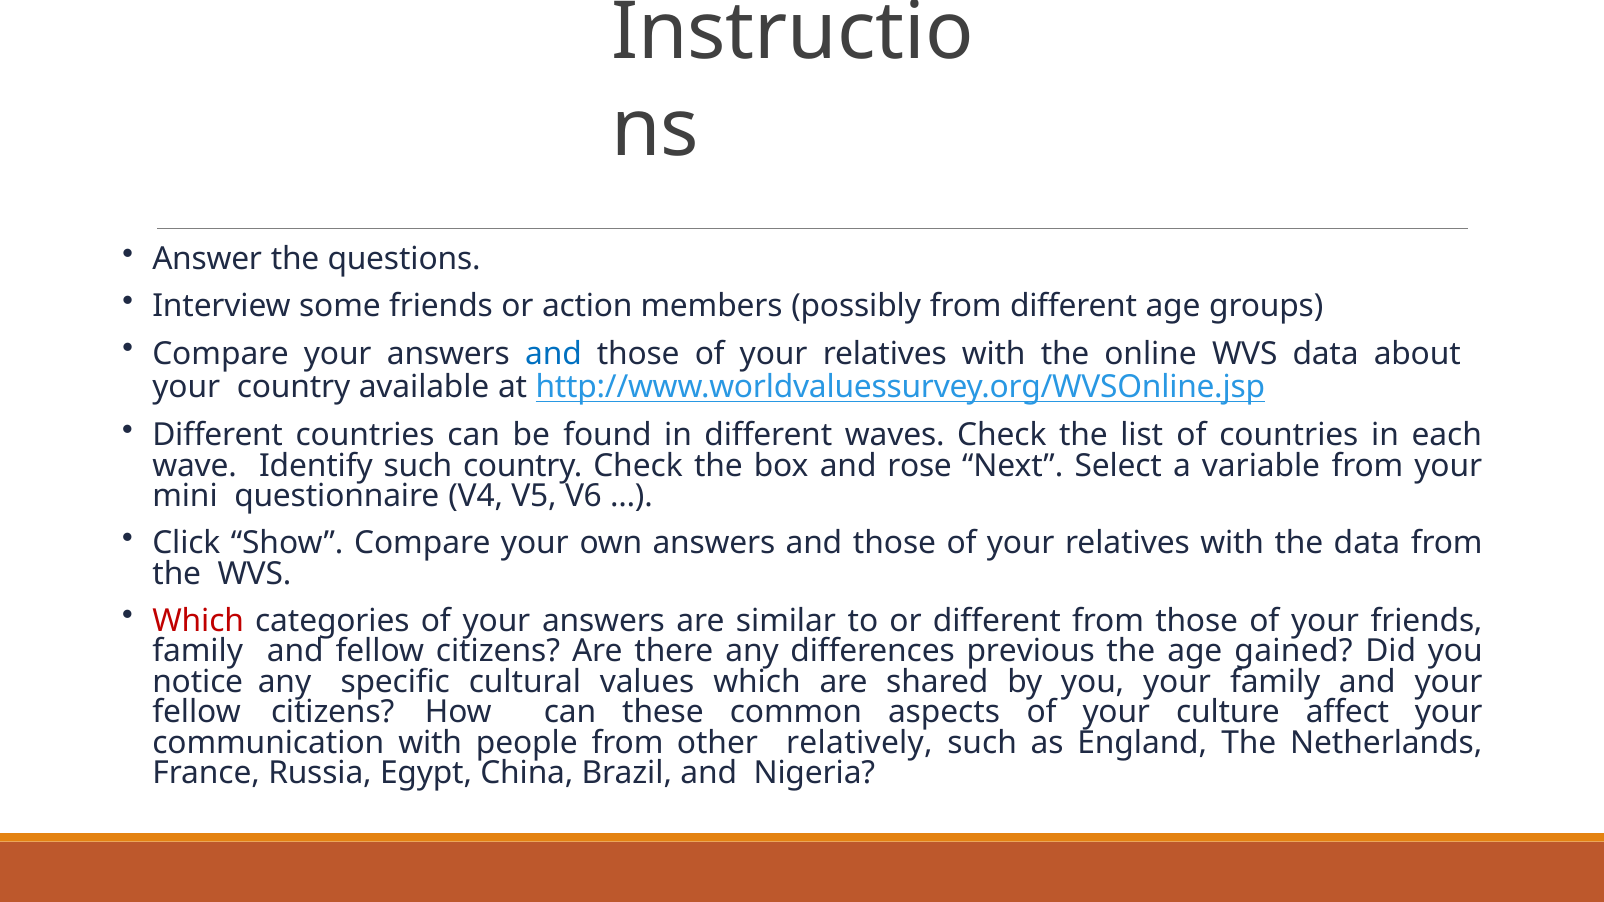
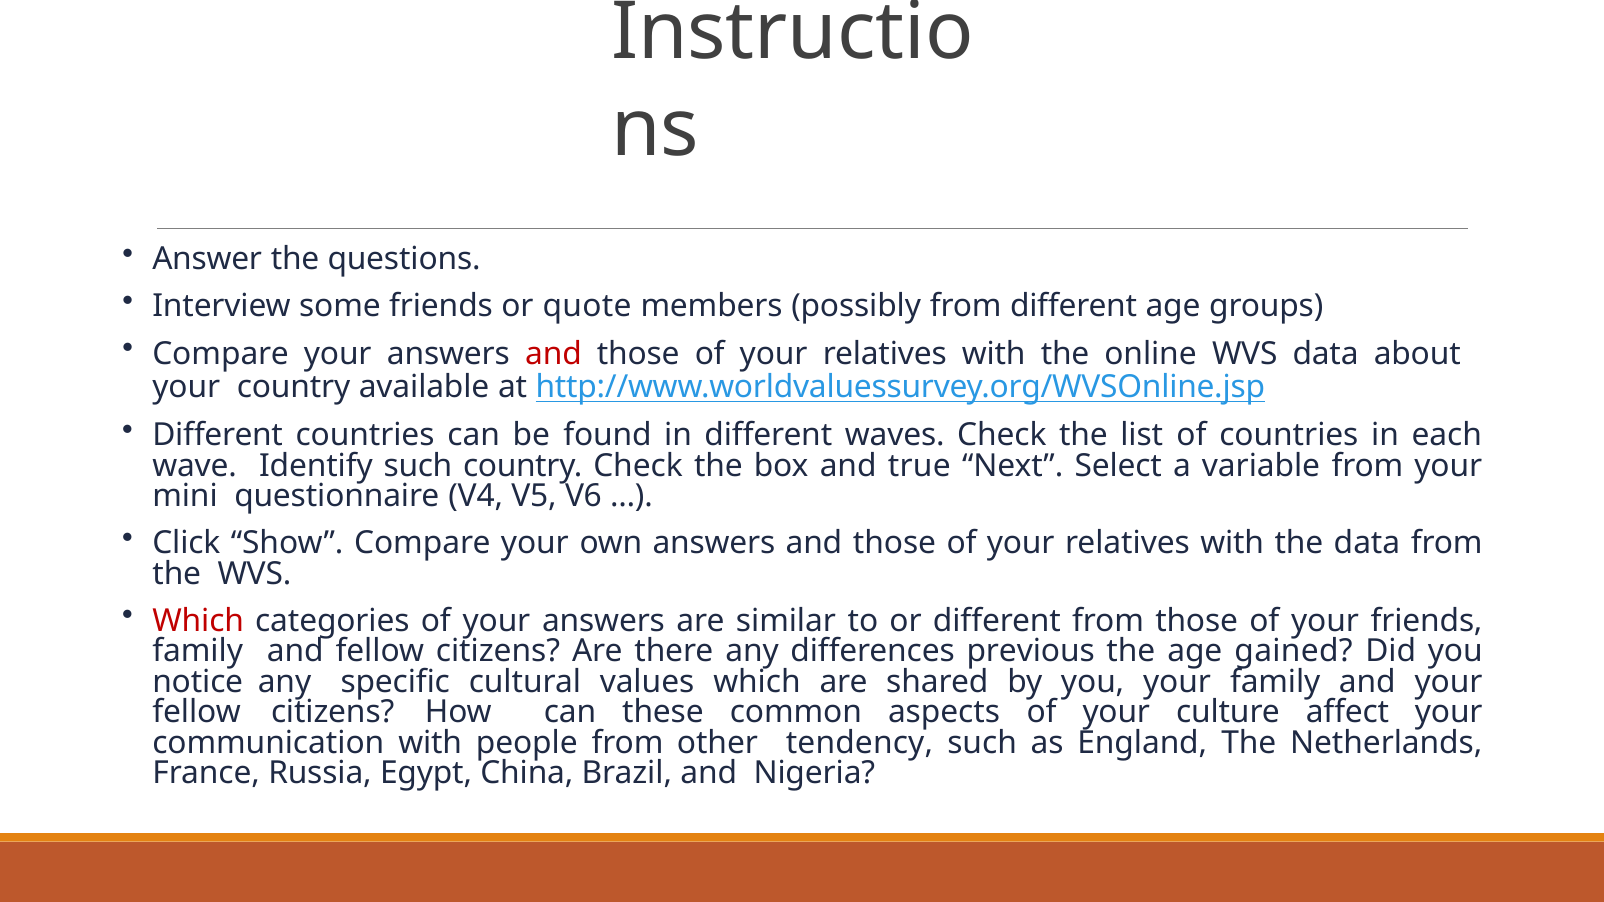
action: action -> quote (587, 306)
and colour: blue -> red (553, 354)
rose: rose -> true (919, 466)
relatively: relatively -> tendency (859, 743)
